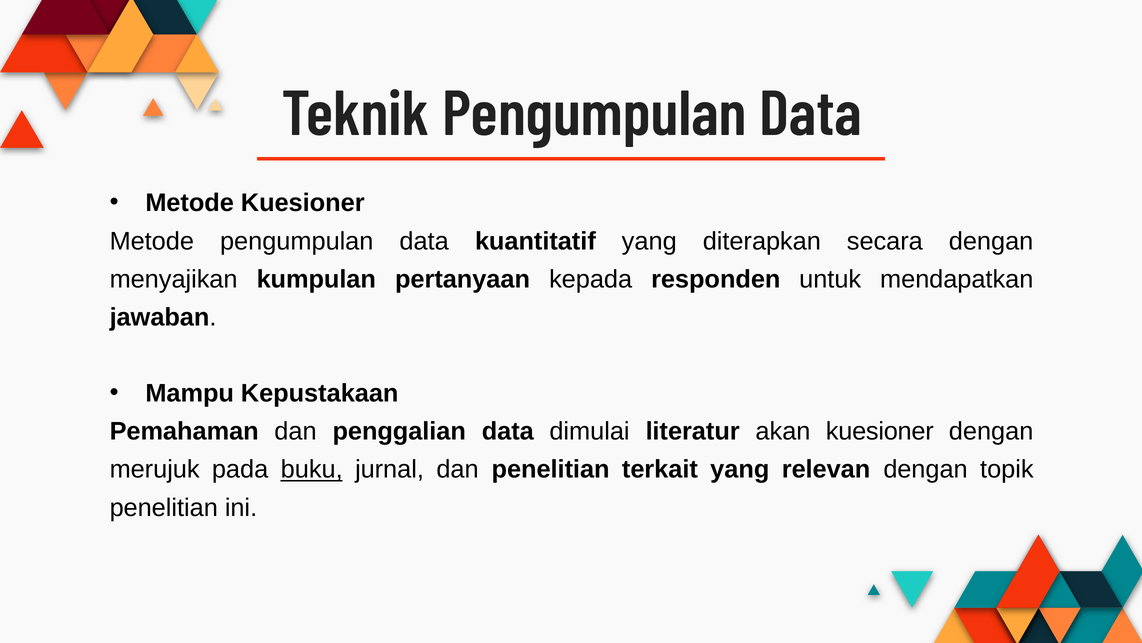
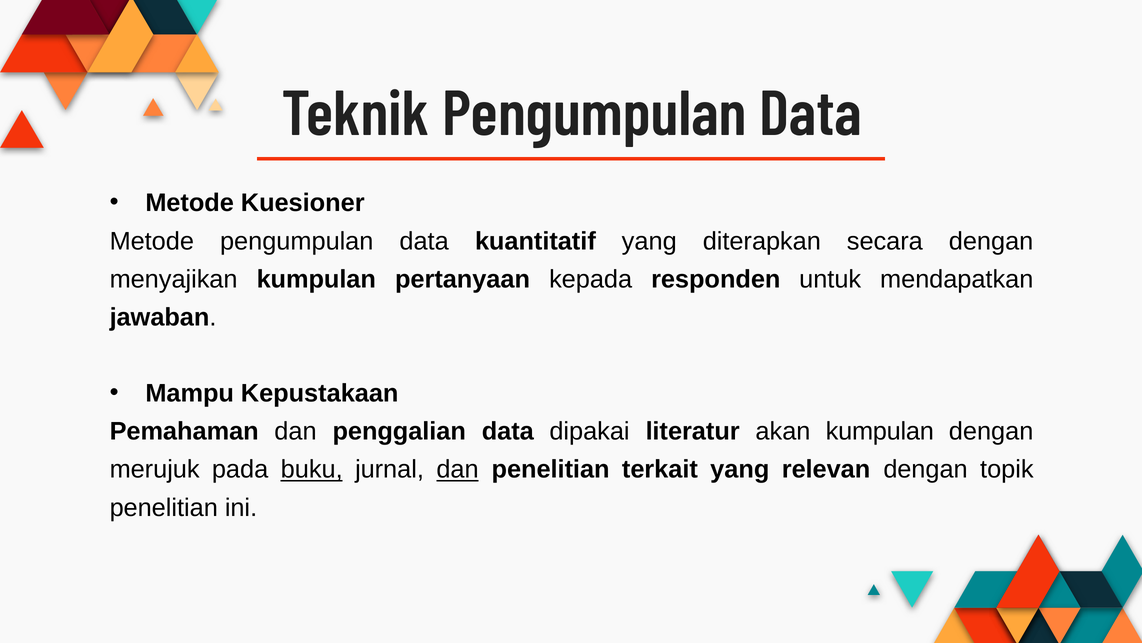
dimulai: dimulai -> dipakai (590, 431)
akan kuesioner: kuesioner -> kumpulan (880, 431)
dan underline: none -> present (458, 469)
